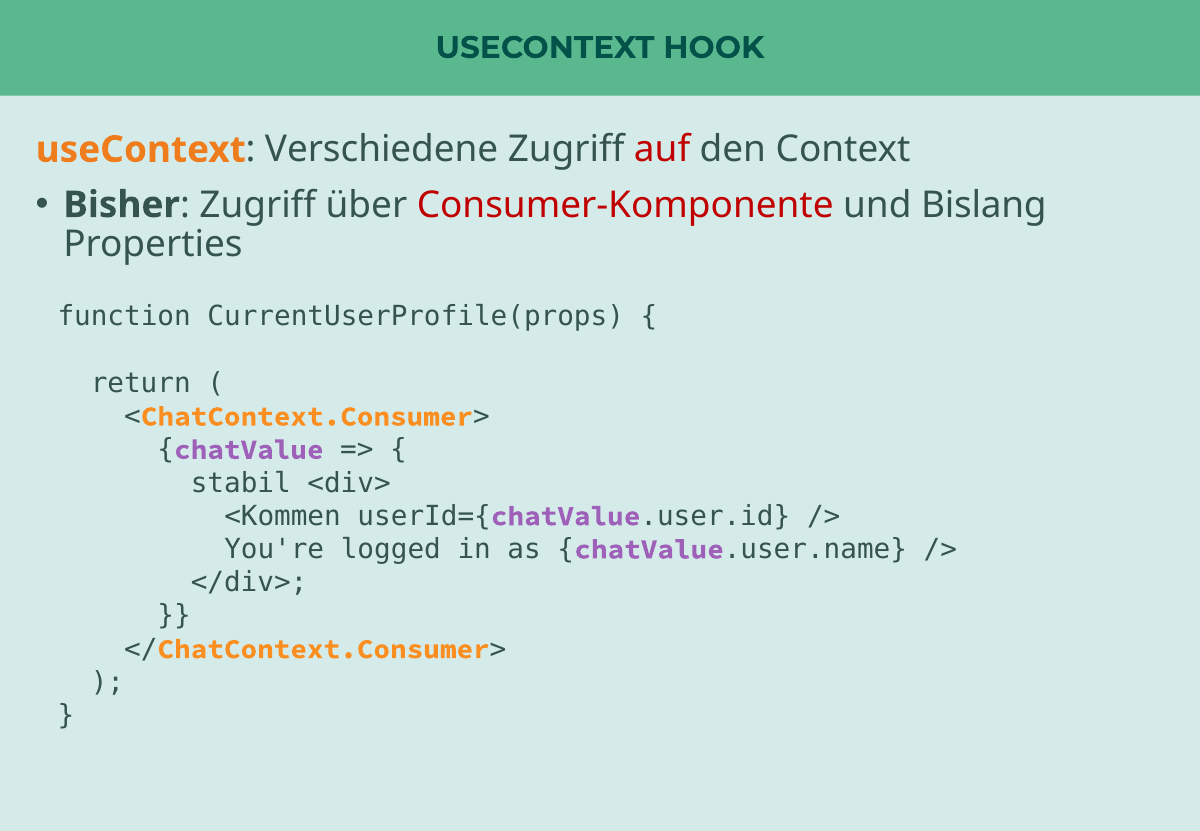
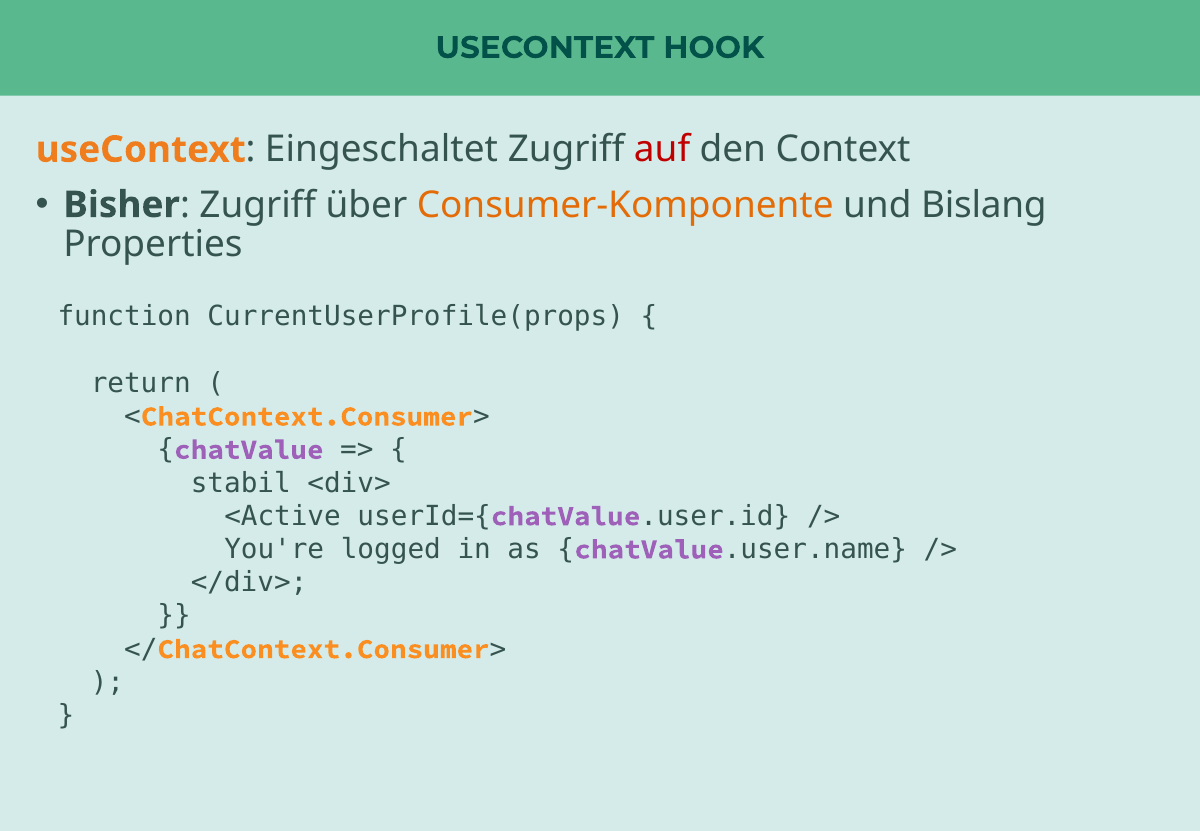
Verschiedene: Verschiedene -> Eingeschaltet (382, 150)
Consumer-Komponente colour: red -> orange (625, 205)
<Kommen: <Kommen -> <Active (283, 516)
